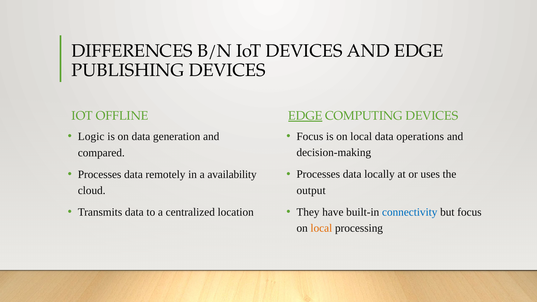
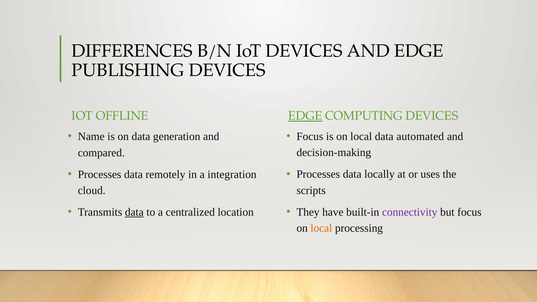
operations: operations -> automated (420, 136)
Logic: Logic -> Name (91, 137)
availability: availability -> integration (232, 174)
output: output -> scripts (311, 190)
connectivity colour: blue -> purple (410, 212)
data underline: none -> present (134, 212)
